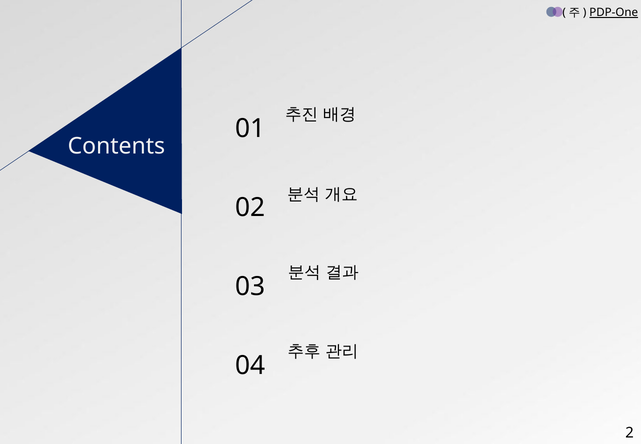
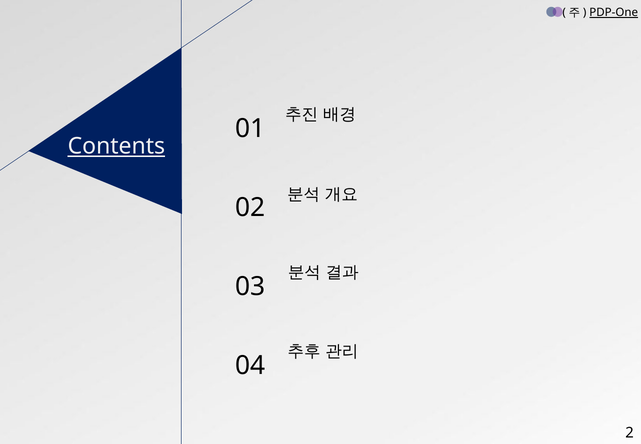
Contents underline: none -> present (116, 146)
